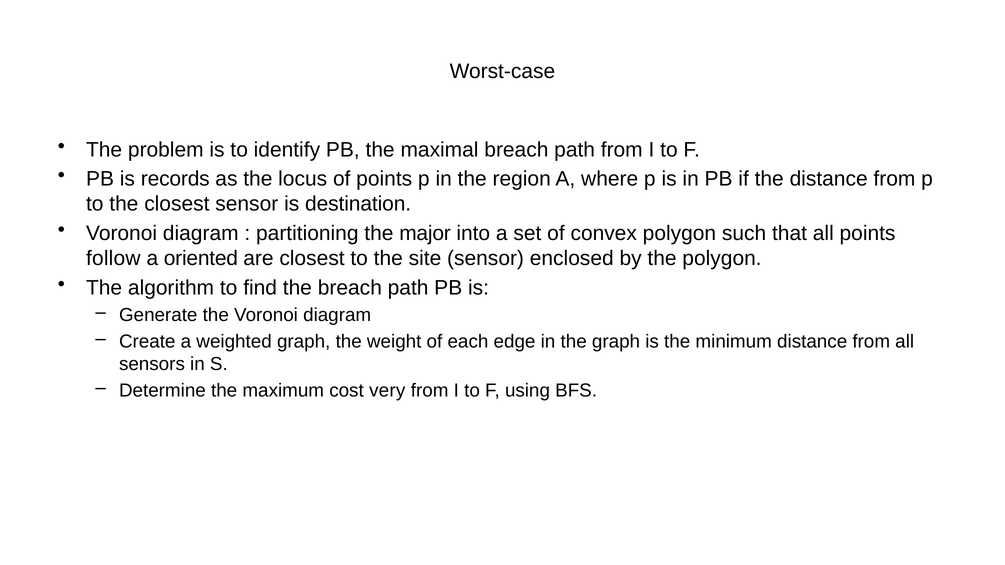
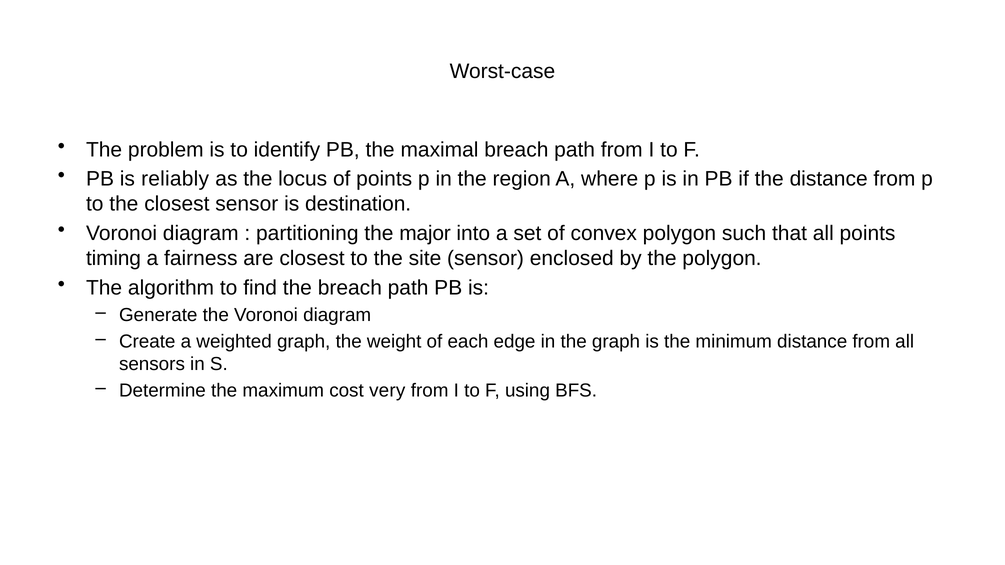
records: records -> reliably (175, 179)
follow: follow -> timing (114, 259)
oriented: oriented -> fairness (201, 259)
